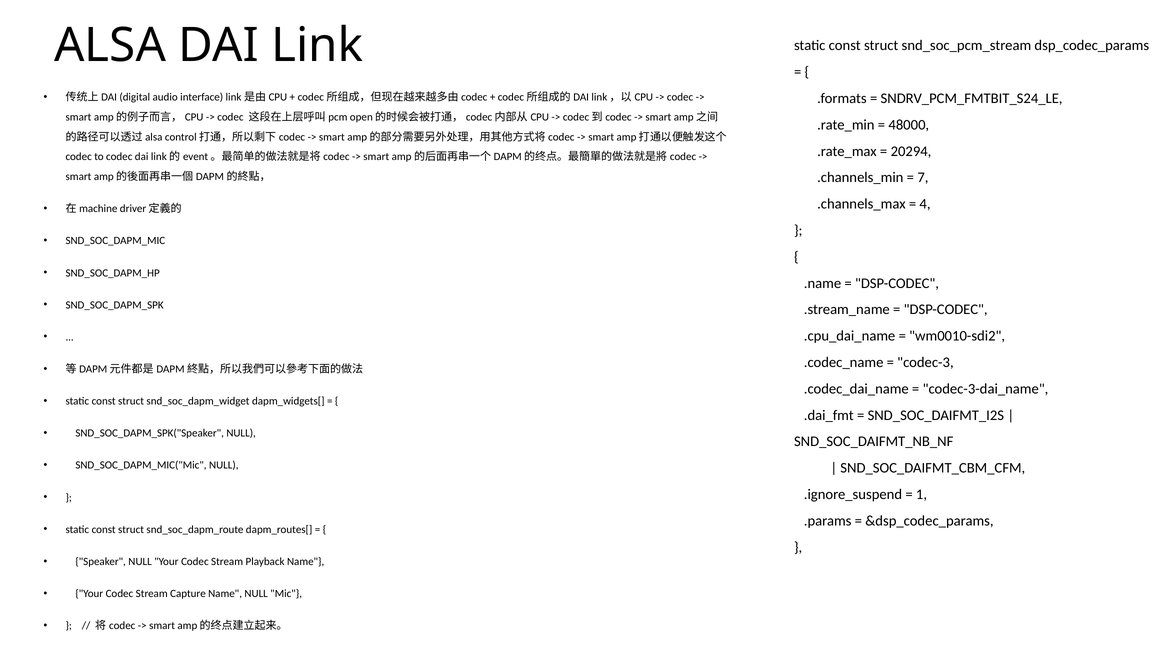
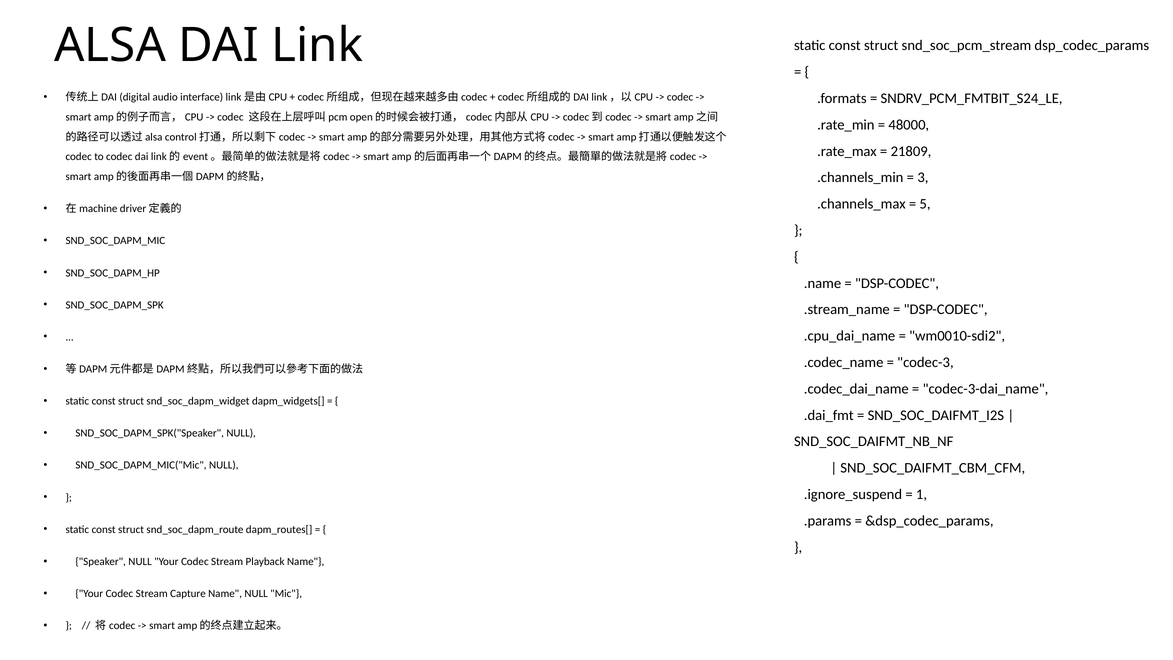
20294: 20294 -> 21809 (911, 151)
7: 7 -> 3 (923, 178)
4: 4 -> 5 (925, 204)
